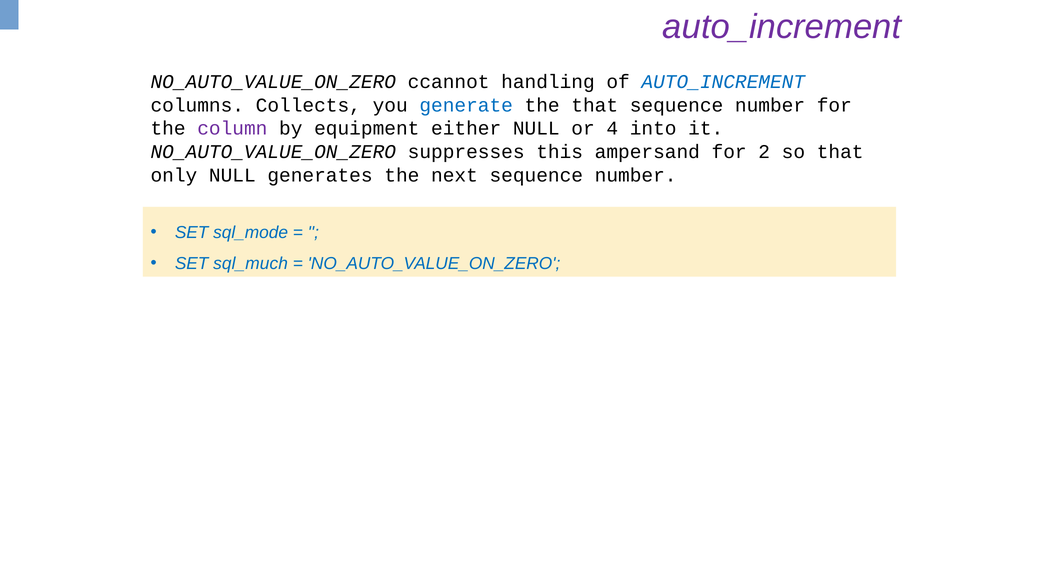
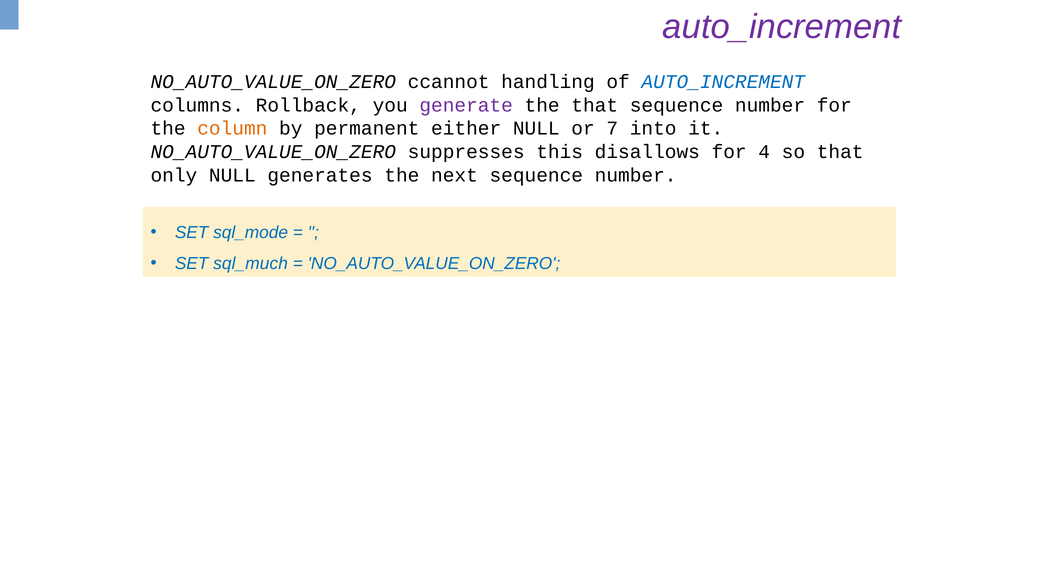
Collects: Collects -> Rollback (308, 105)
generate colour: blue -> purple (466, 105)
column colour: purple -> orange (232, 129)
equipment: equipment -> permanent (367, 129)
4: 4 -> 7 (612, 129)
ampersand: ampersand -> disallows (647, 152)
2: 2 -> 4 (764, 152)
